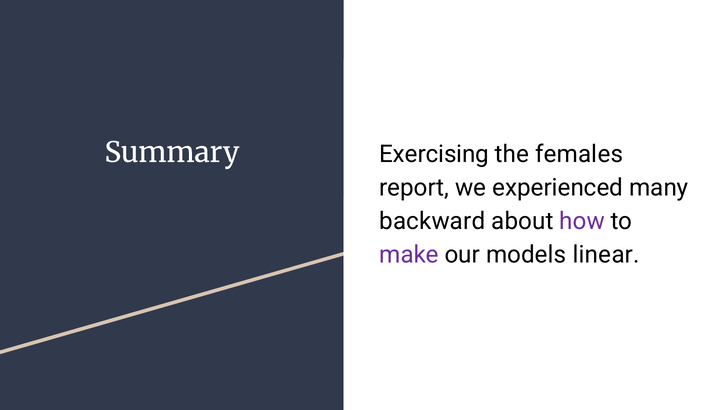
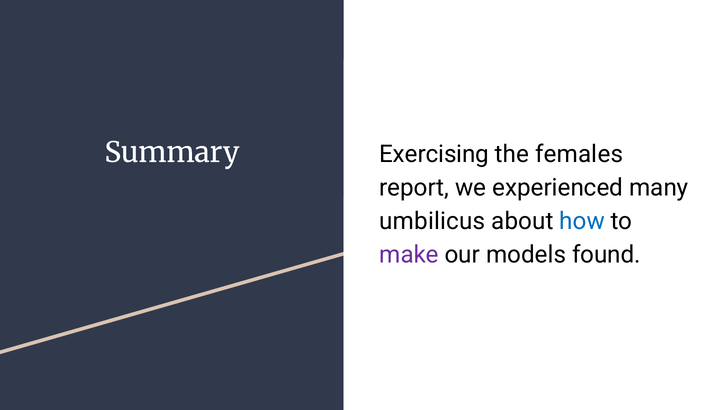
backward: backward -> umbilicus (432, 221)
how colour: purple -> blue (582, 221)
linear: linear -> found (606, 255)
